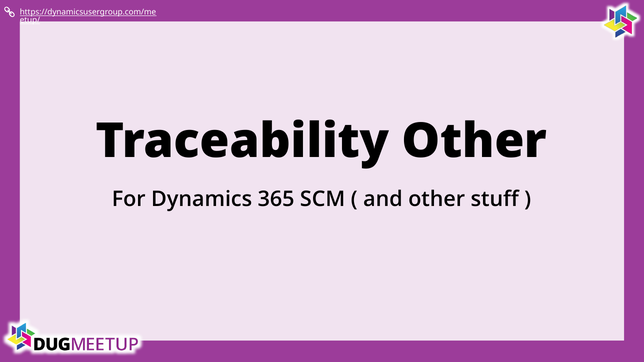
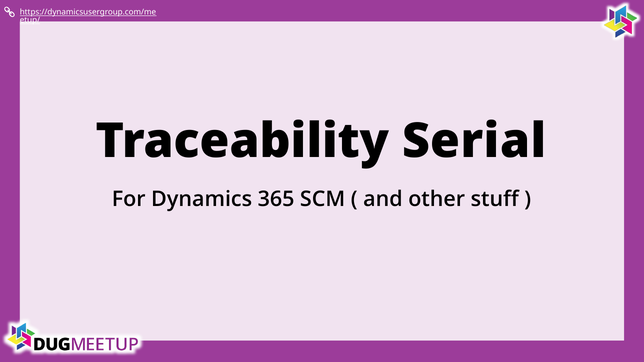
Traceability Other: Other -> Serial (474, 142)
